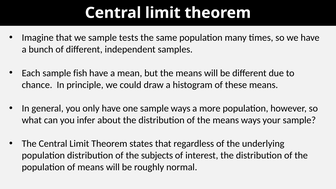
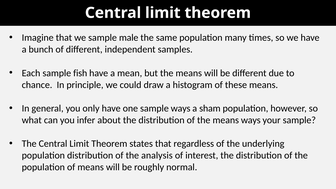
tests: tests -> male (129, 38)
more: more -> sham (210, 108)
subjects: subjects -> analysis (157, 155)
